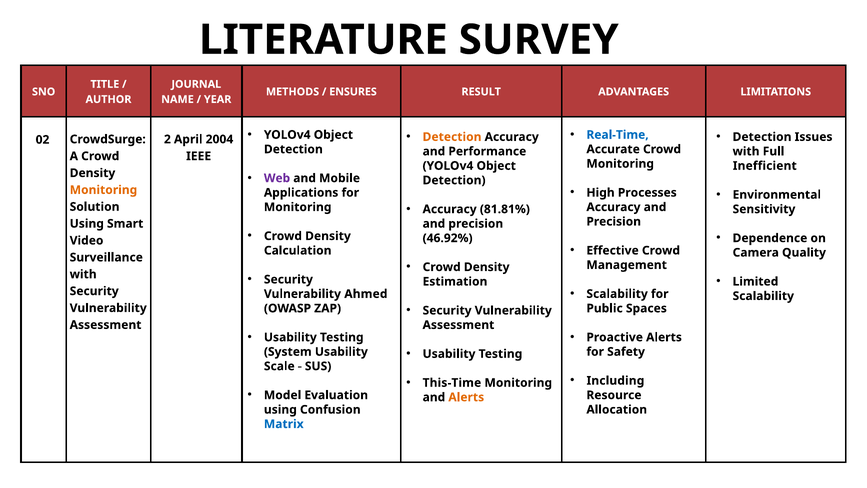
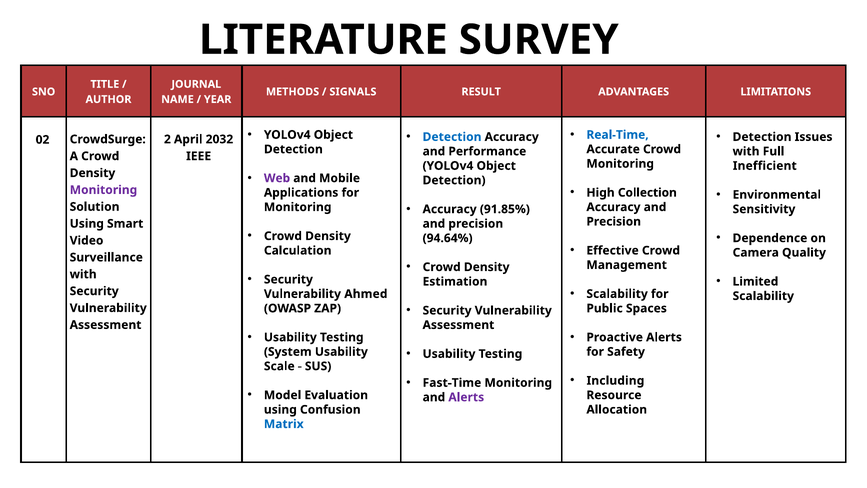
ENSURES: ENSURES -> SIGNALS (353, 92)
Detection colour: orange -> blue (452, 137)
2004: 2004 -> 2032 (219, 139)
Processes: Processes -> Collection (647, 193)
Monitoring colour: orange -> purple (103, 190)
81.81%: 81.81% -> 91.85% (505, 209)
46.92%: 46.92% -> 94.64% (448, 238)
This-Time: This-Time -> Fast-Time (452, 383)
Alerts colour: orange -> purple (466, 397)
